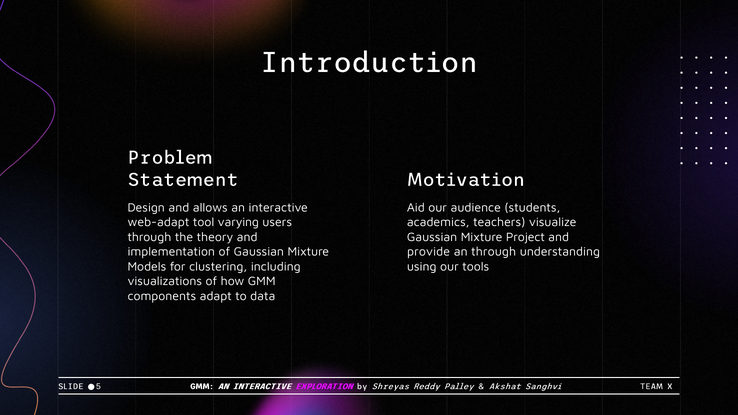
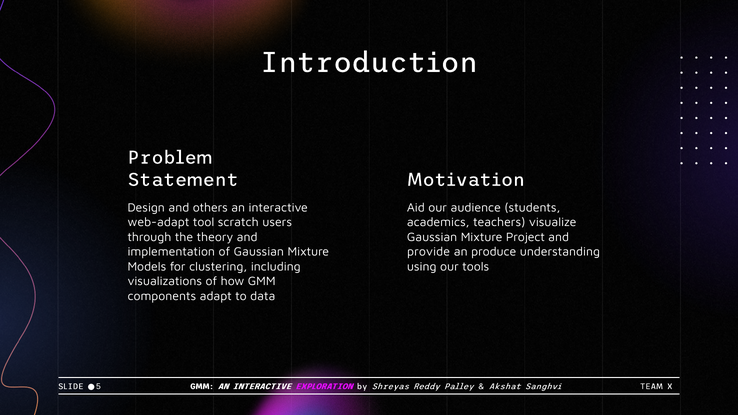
allows: allows -> others (210, 208)
varying: varying -> scratch (238, 222)
an through: through -> produce (494, 252)
